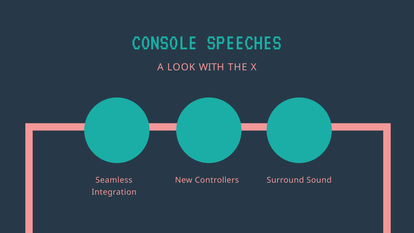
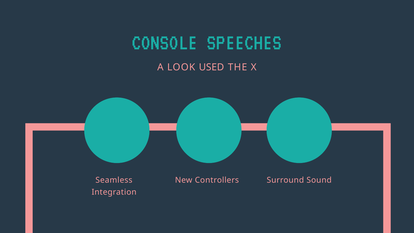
WITH: WITH -> USED (211, 67)
